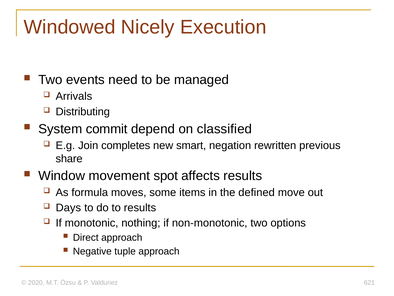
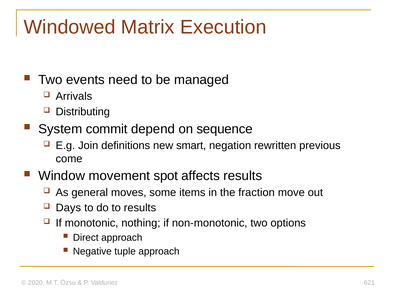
Nicely: Nicely -> Matrix (148, 27)
classified: classified -> sequence (225, 129)
completes: completes -> definitions (126, 145)
share: share -> come (69, 158)
formula: formula -> general (90, 192)
defined: defined -> fraction (257, 192)
